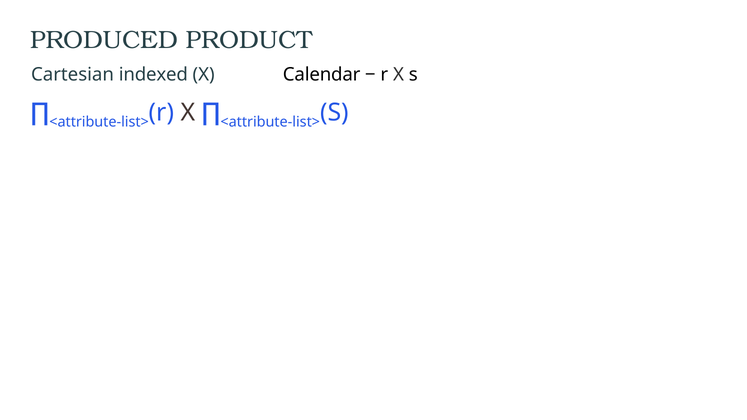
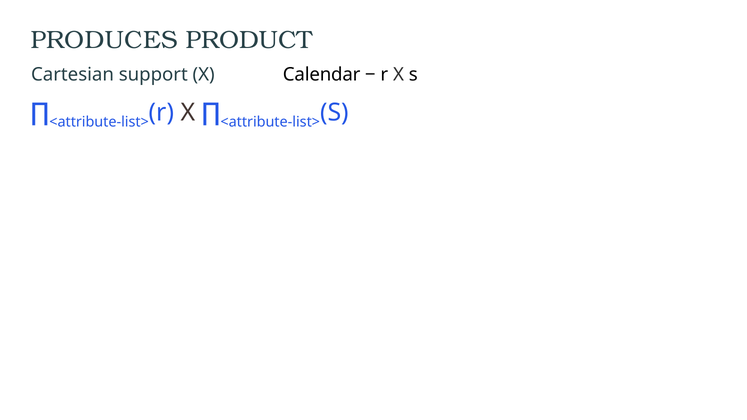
PRODUCED: PRODUCED -> PRODUCES (104, 40)
indexed: indexed -> support (153, 74)
